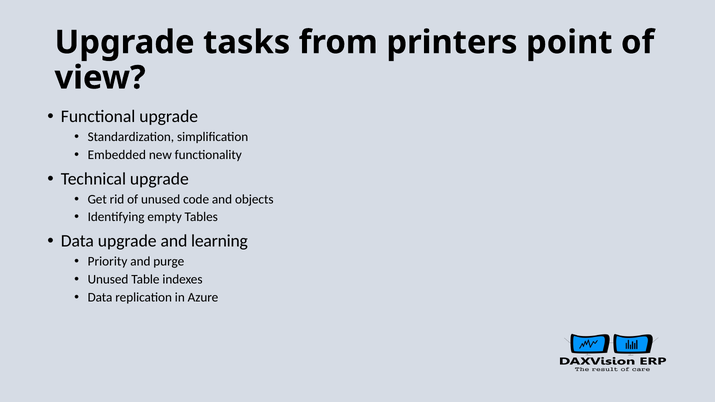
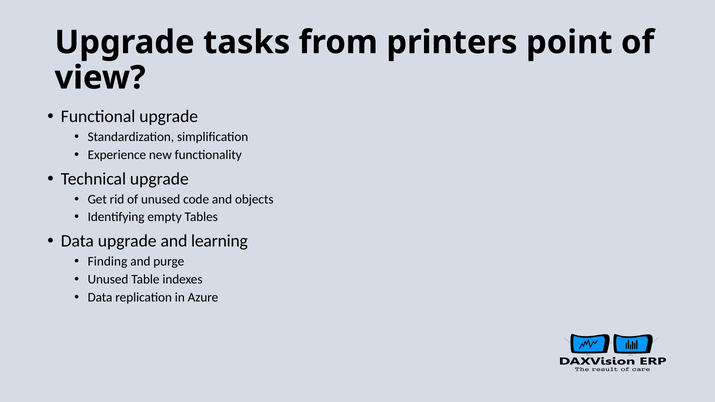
Embedded: Embedded -> Experience (117, 155)
Priority: Priority -> Finding (107, 262)
